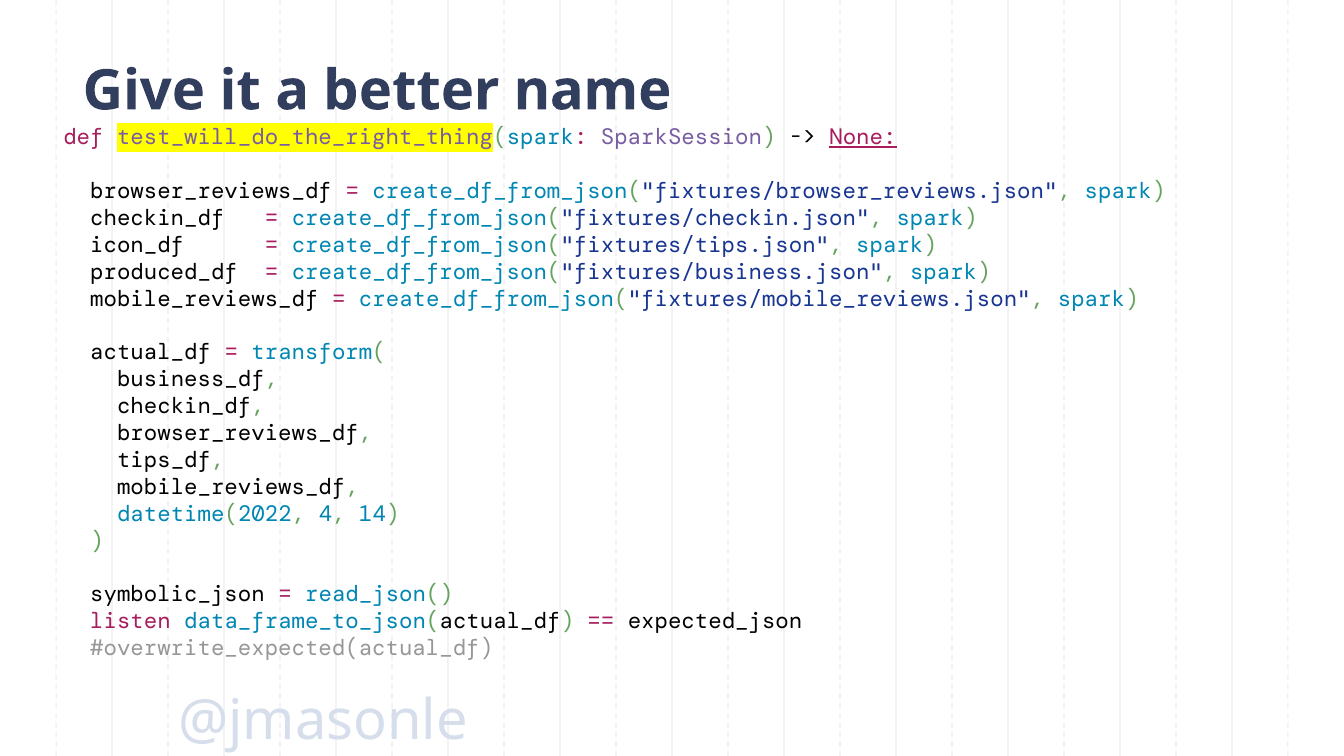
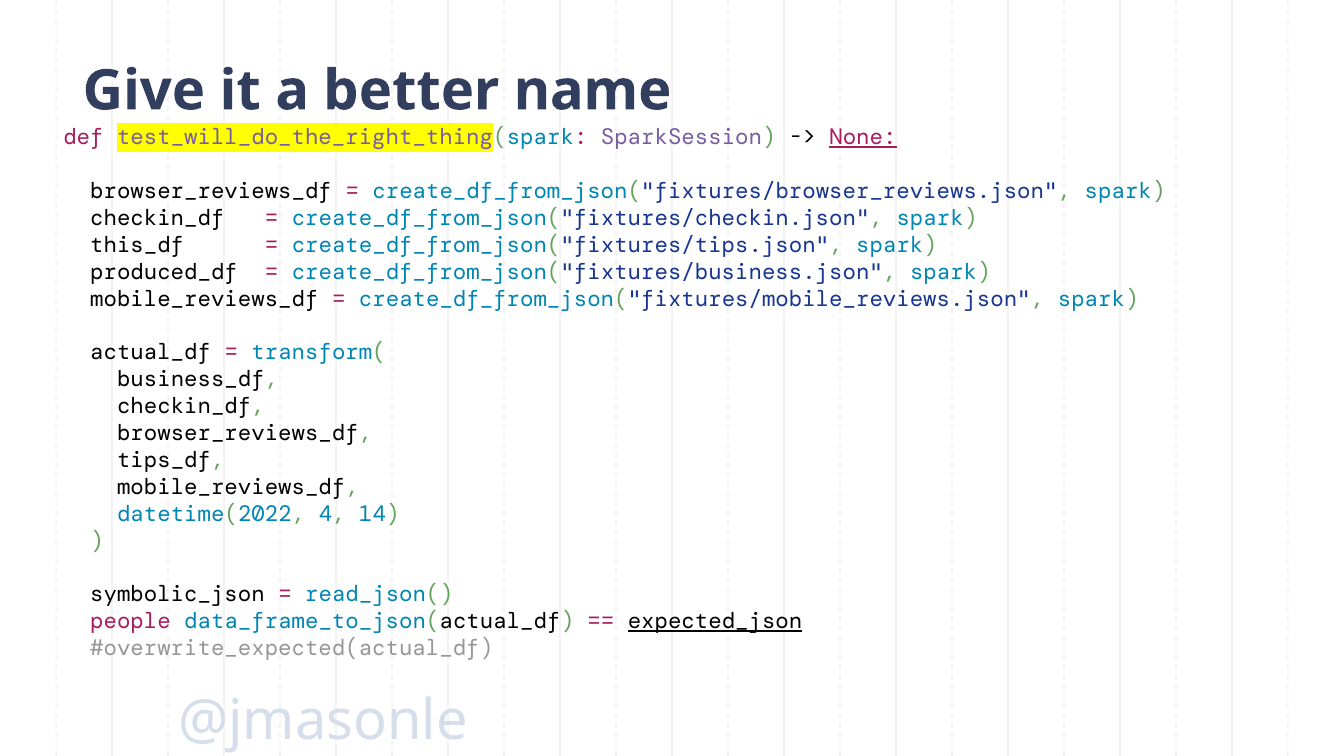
icon_df: icon_df -> this_df (137, 245)
listen: listen -> people (130, 621)
expected_json underline: none -> present (715, 621)
